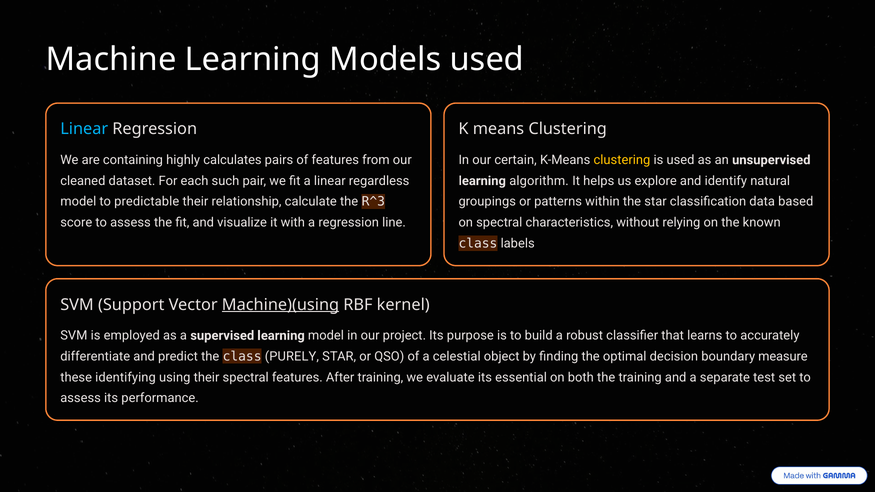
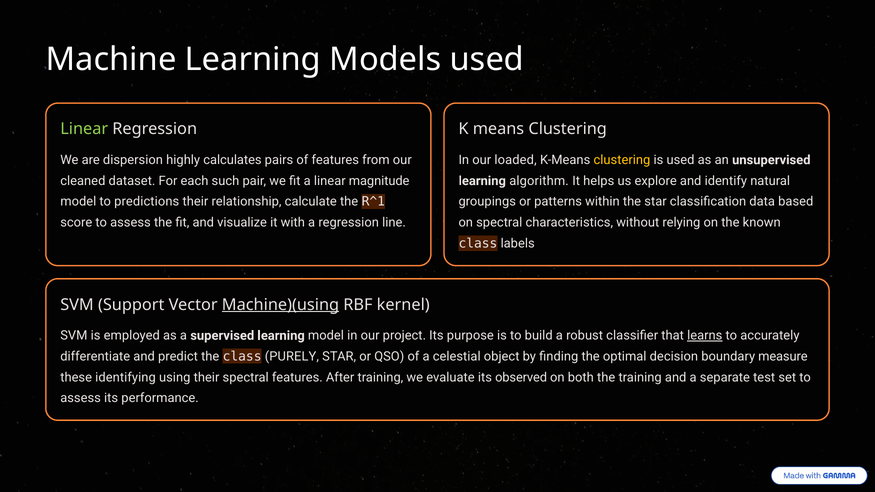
Linear colour: light blue -> light green (84, 129)
containing: containing -> dispersion (133, 160)
certain: certain -> loaded (516, 160)
regardless: regardless -> magnitude (379, 181)
predictable: predictable -> predictions (147, 202)
R^3: R^3 -> R^1 (373, 202)
learns underline: none -> present (705, 336)
essential: essential -> observed (521, 377)
